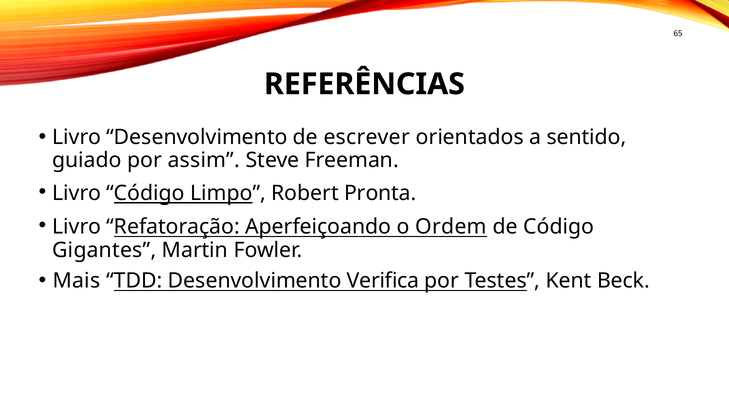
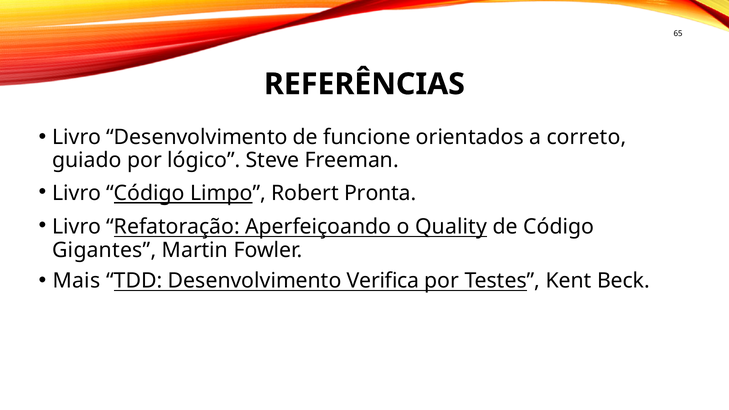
escrever: escrever -> funcione (367, 137)
sentido: sentido -> correto (586, 137)
assim: assim -> lógico (204, 160)
Ordem: Ordem -> Quality (451, 227)
